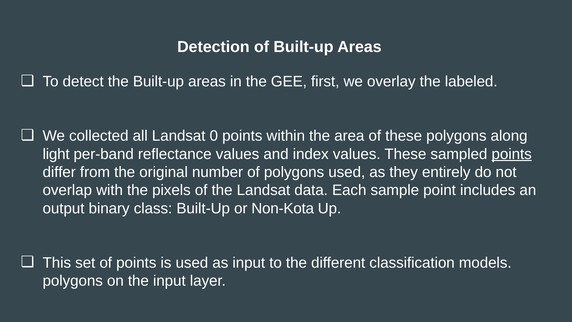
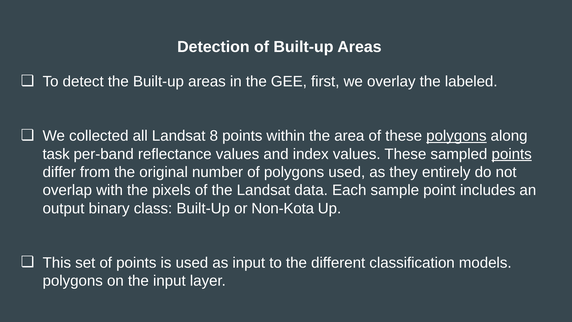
0: 0 -> 8 (214, 136)
polygons underline: none -> present (456, 136)
light: light -> task (56, 154)
